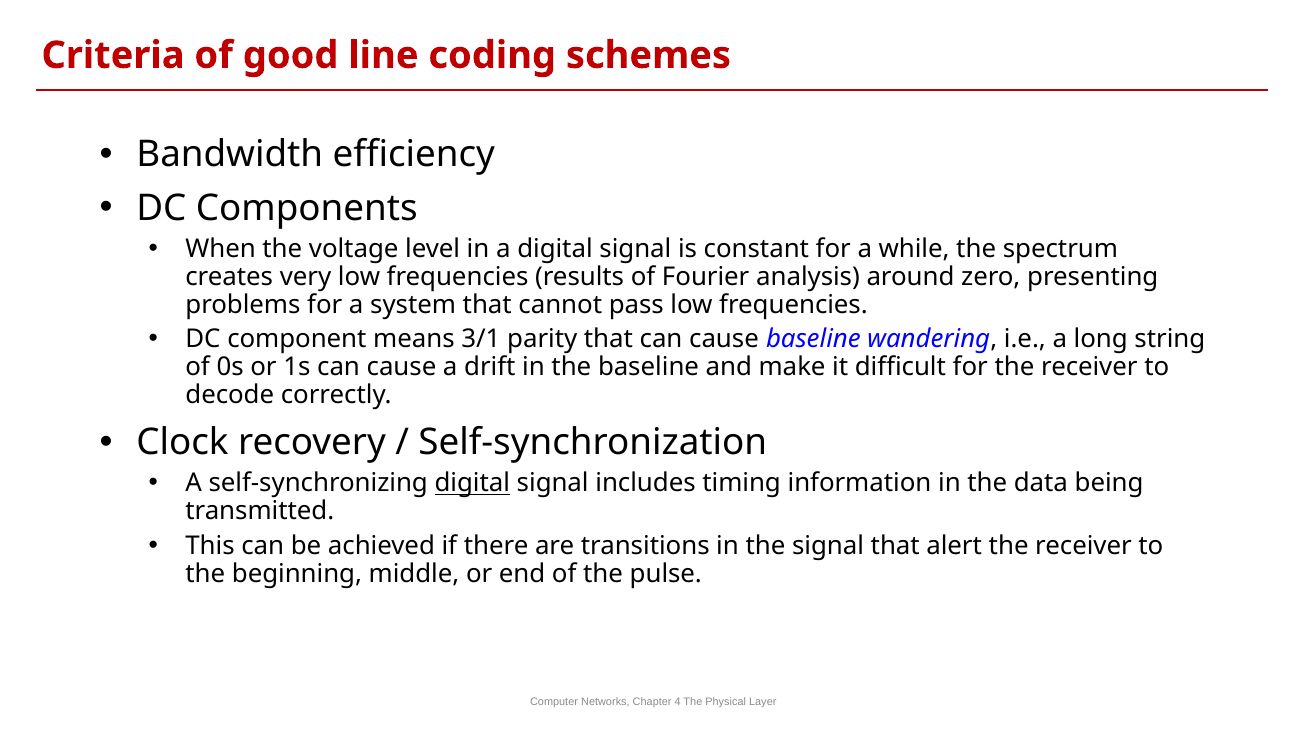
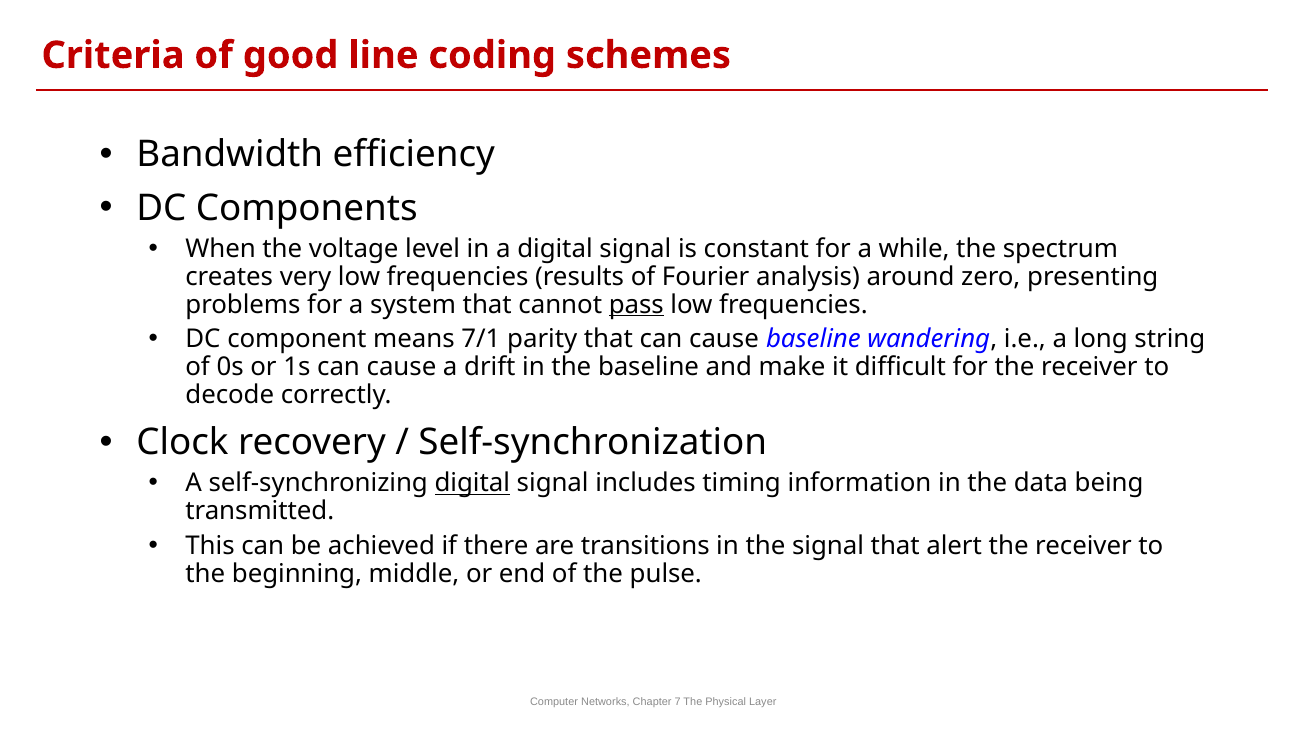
pass underline: none -> present (636, 305)
3/1: 3/1 -> 7/1 (481, 339)
4: 4 -> 7 (678, 702)
